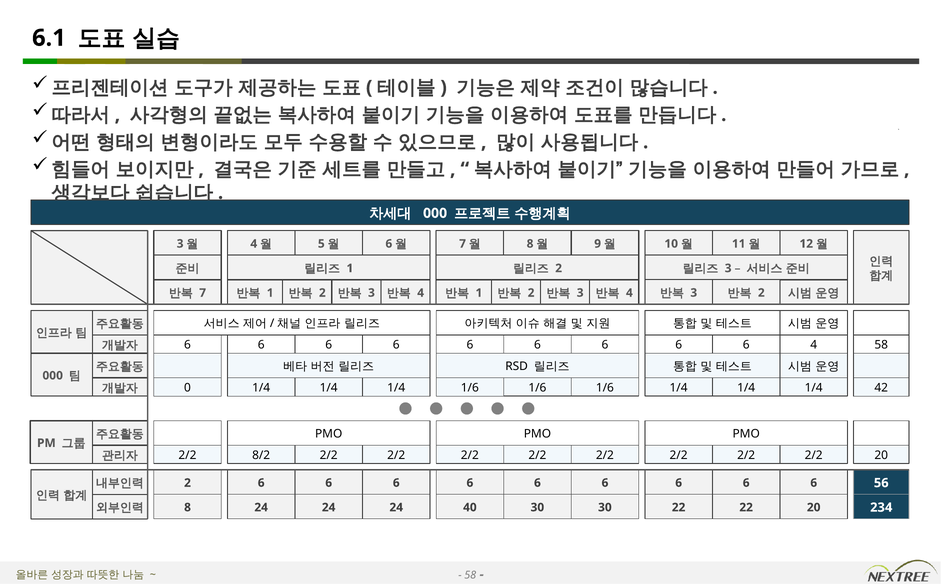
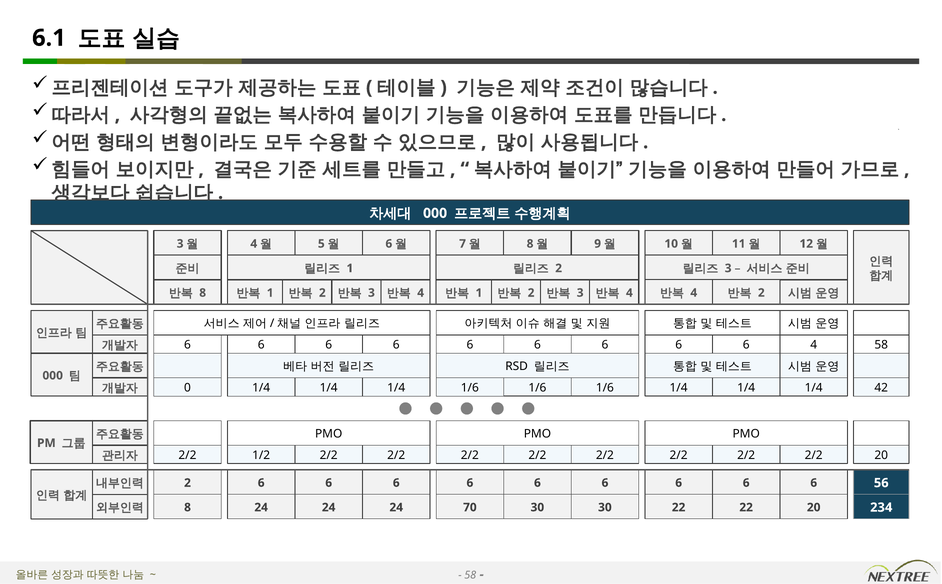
3: 3 -> 4 (694, 293)
7: 7 -> 8 (203, 293)
8/2: 8/2 -> 1/2 (261, 456)
40: 40 -> 70 (470, 508)
